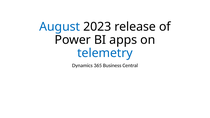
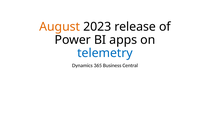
August colour: blue -> orange (60, 27)
